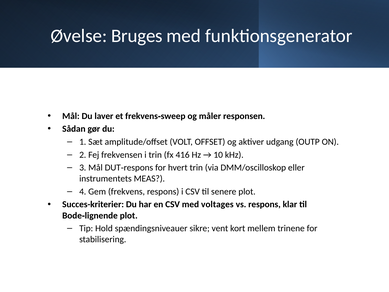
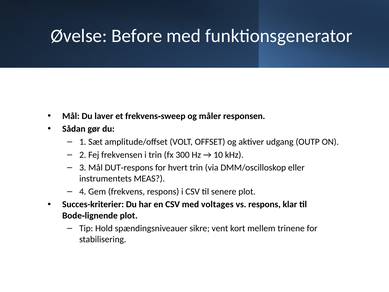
Bruges: Bruges -> Before (137, 36)
416: 416 -> 300 (183, 155)
